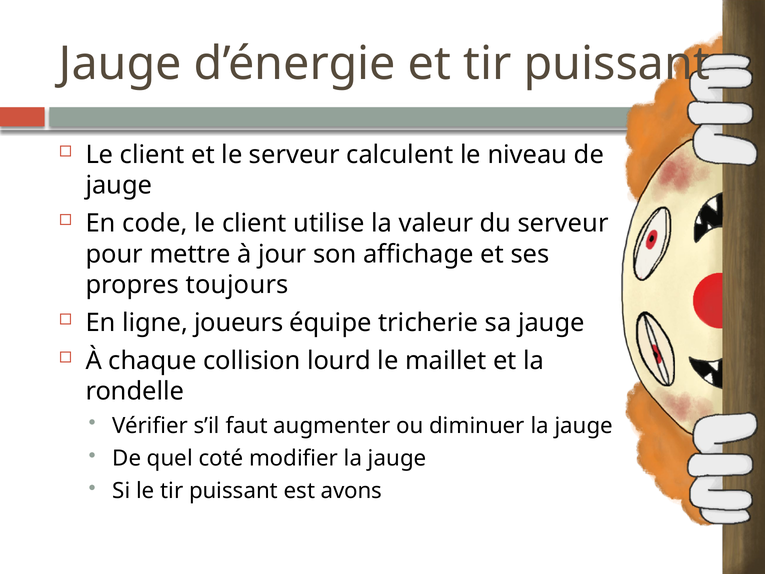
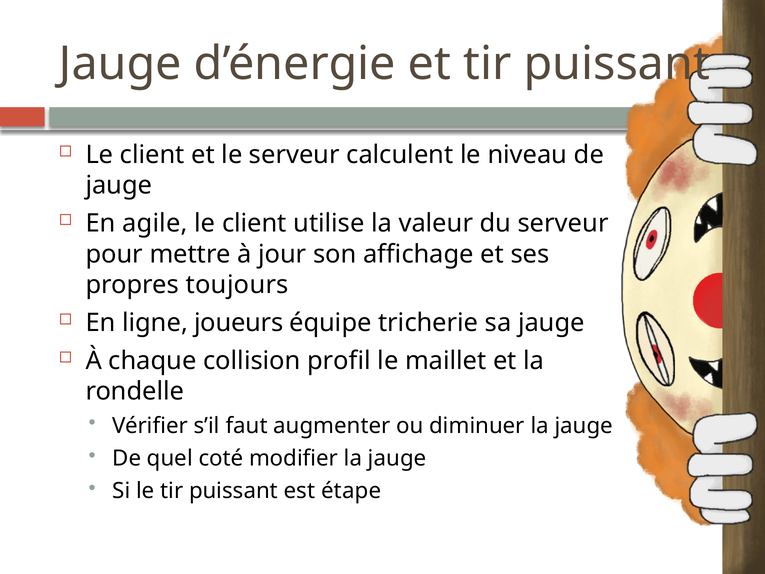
code: code -> agile (155, 223)
lourd: lourd -> profil (339, 361)
avons: avons -> étape (351, 491)
